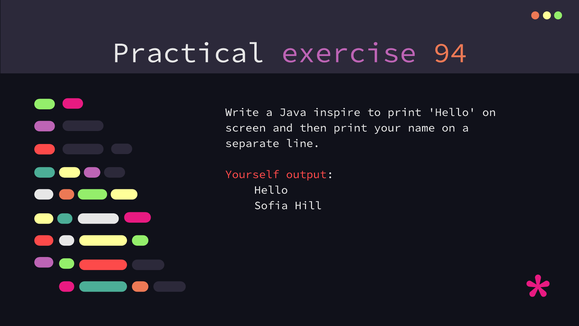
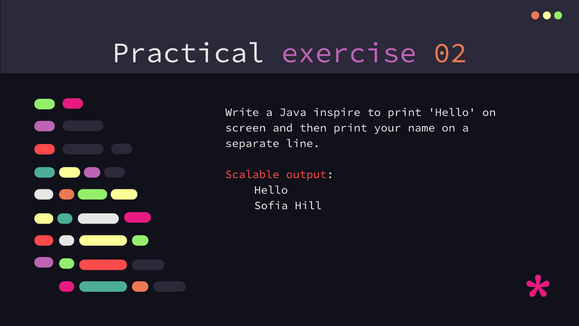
94: 94 -> 02 (450, 53)
Yourself: Yourself -> Scalable (252, 174)
